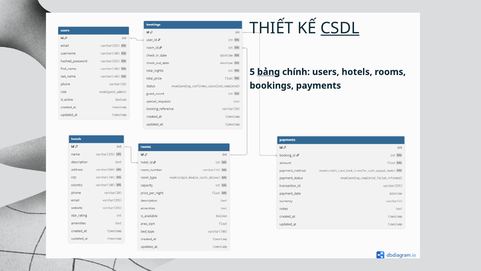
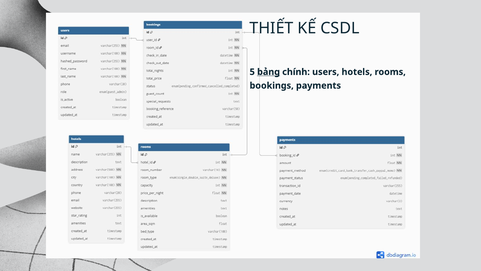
CSDL underline: present -> none (340, 28)
